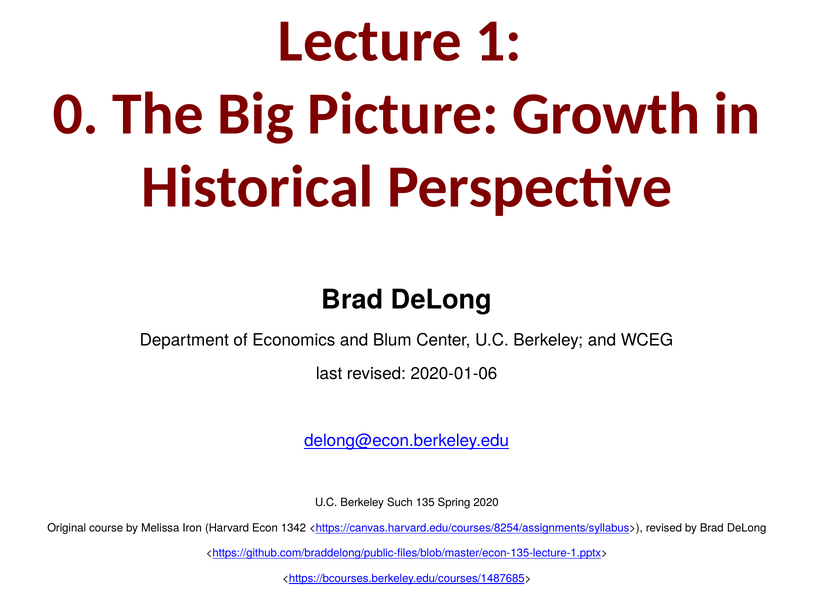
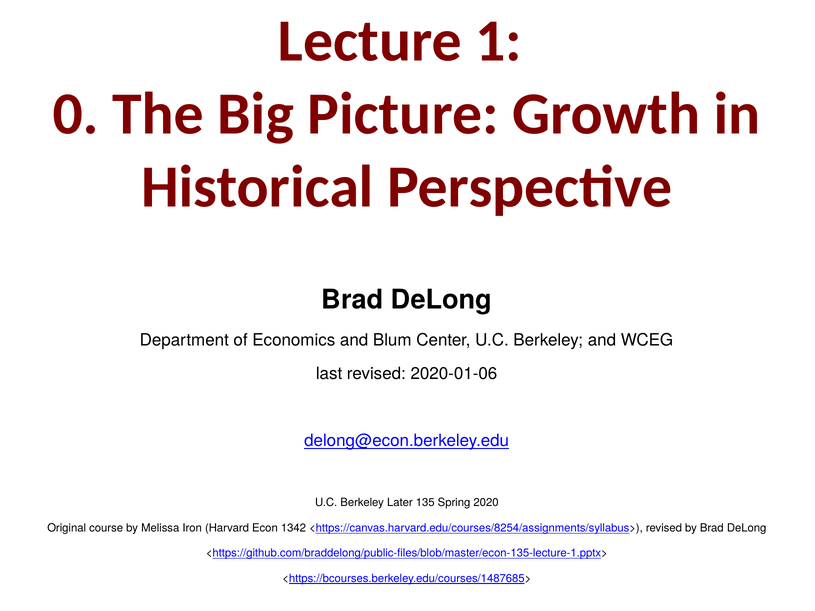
Such: Such -> Later (400, 503)
